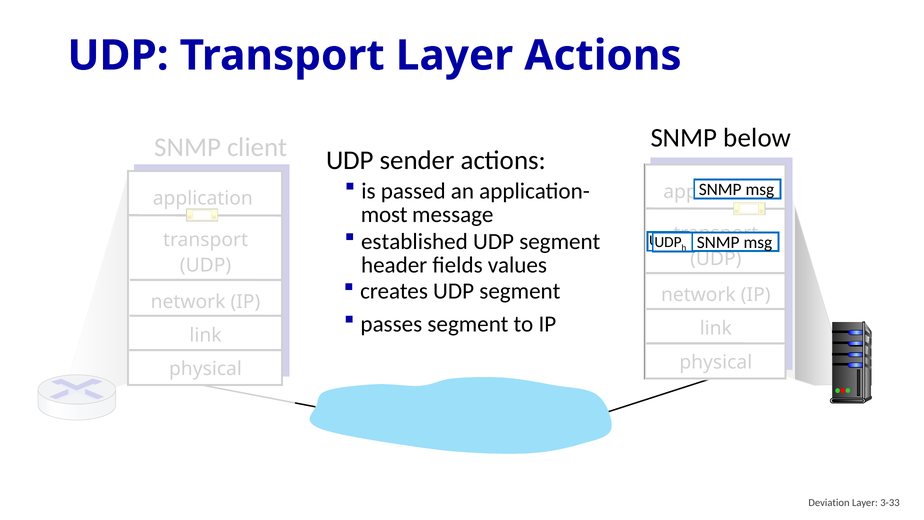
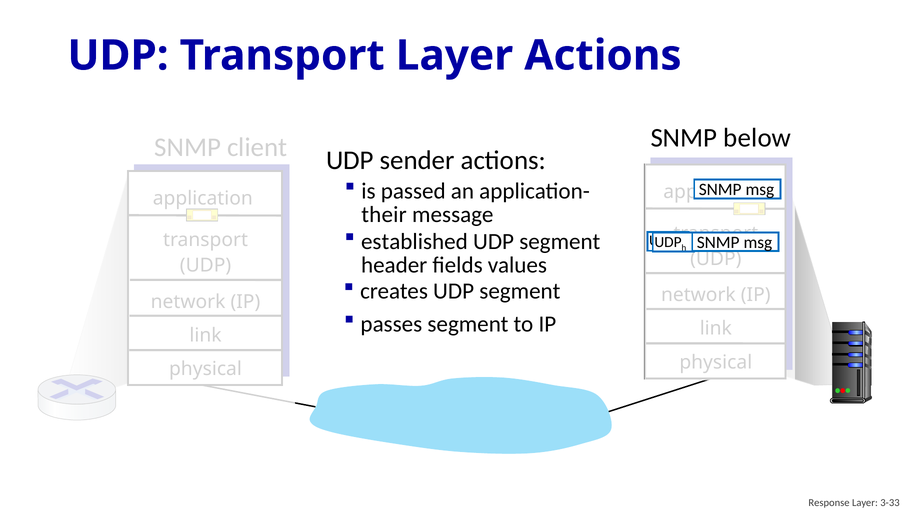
most: most -> their (384, 214)
Deviation: Deviation -> Response (829, 503)
